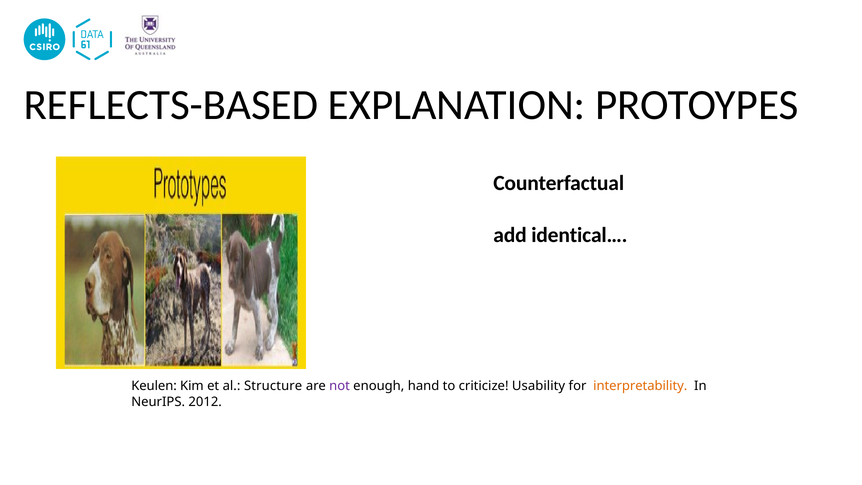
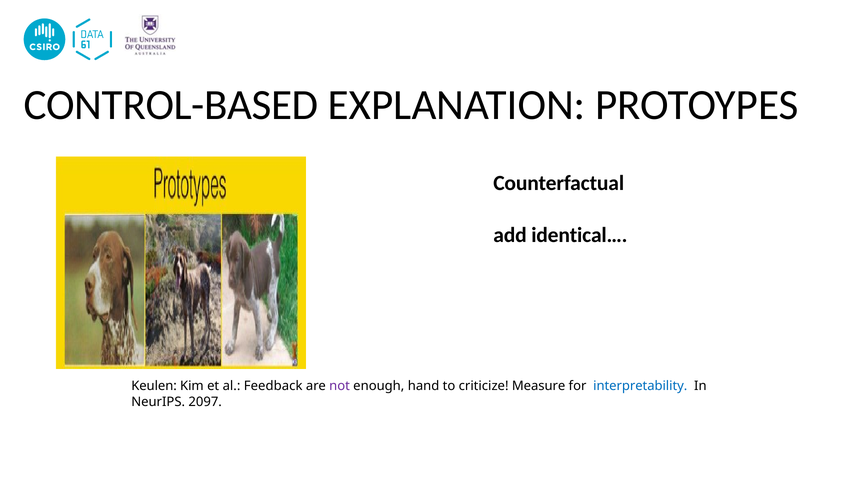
REFLECTS-BASED: REFLECTS-BASED -> CONTROL-BASED (171, 105)
Structure: Structure -> Feedback (273, 386)
Usability: Usability -> Measure (539, 386)
interpretability colour: orange -> blue (640, 386)
2012: 2012 -> 2097 (205, 402)
